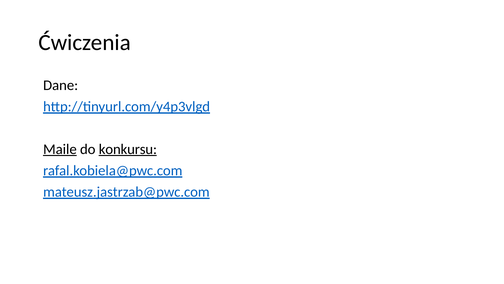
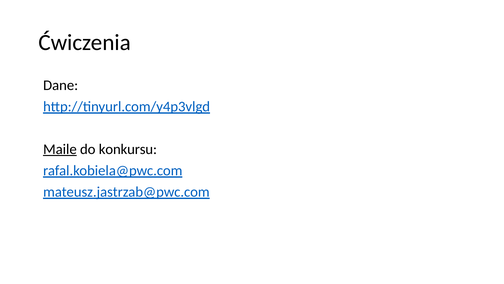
konkursu underline: present -> none (128, 149)
